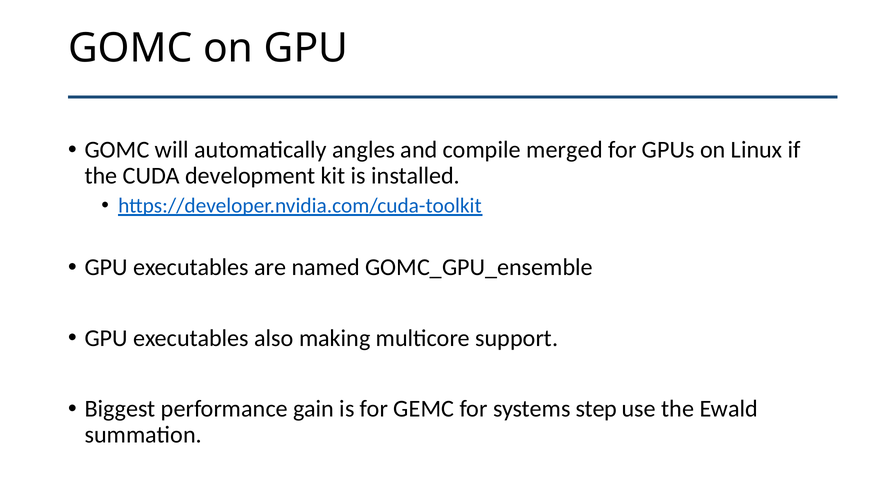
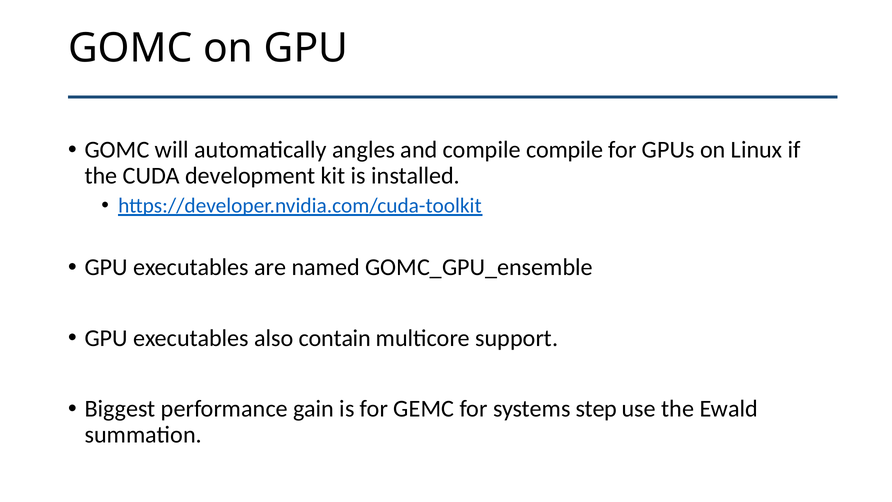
compile merged: merged -> compile (565, 150)
making: making -> contain (335, 338)
